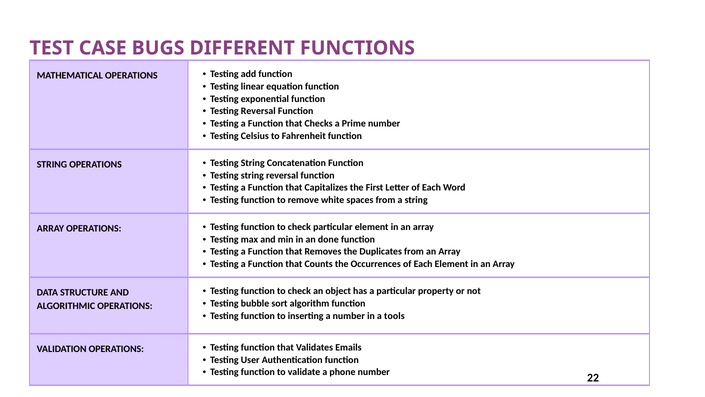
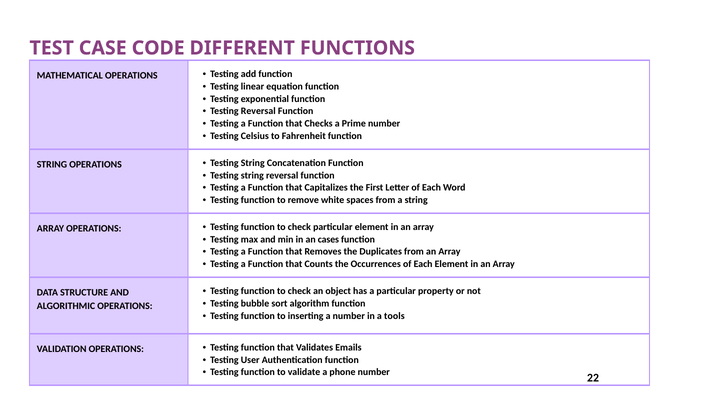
BUGS: BUGS -> CODE (158, 48)
done: done -> cases (328, 239)
